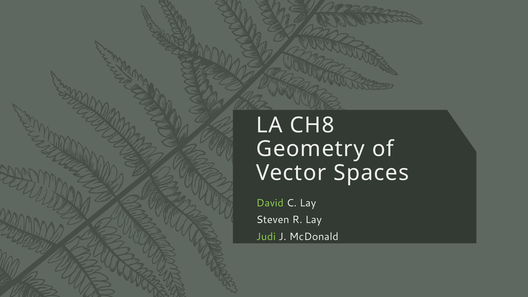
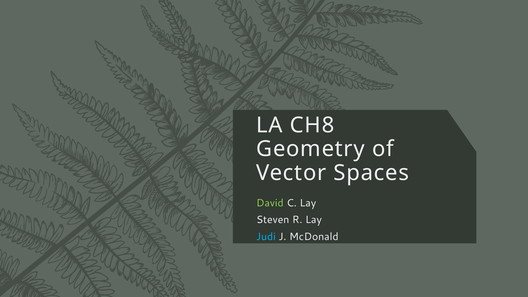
Judi colour: light green -> light blue (266, 237)
